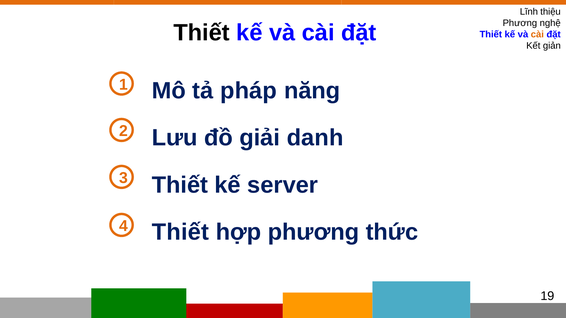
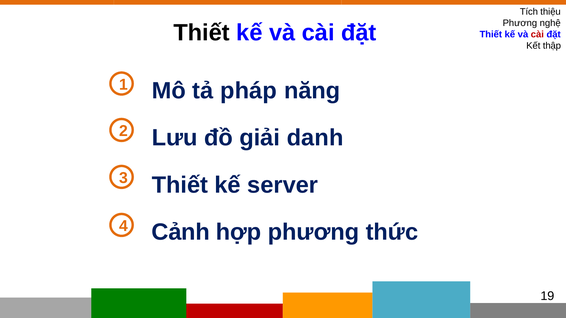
Lĩnh: Lĩnh -> Tích (529, 12)
cài colour: orange -> red (537, 34)
giản: giản -> thập (552, 46)
Thiết: Thiết -> Cảnh (181, 232)
